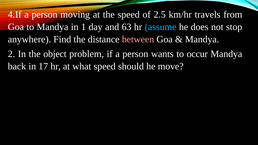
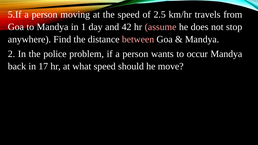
4.If: 4.If -> 5.If (15, 15)
63: 63 -> 42 (127, 27)
assume colour: light blue -> pink (161, 27)
object: object -> police (55, 54)
